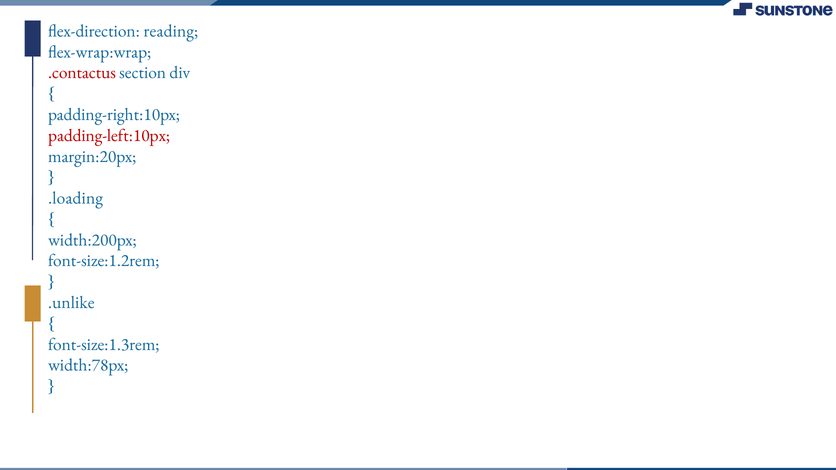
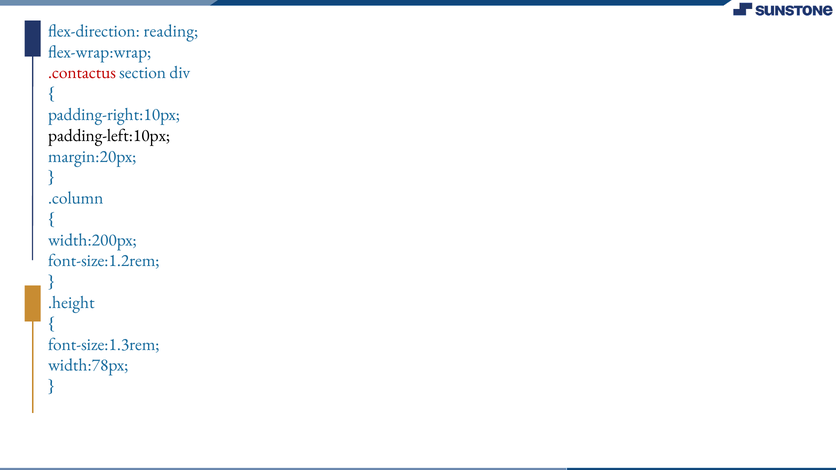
padding-left:10px colour: red -> black (109, 135)
.loading: .loading -> .column (76, 198)
.unlike: .unlike -> .height (71, 303)
